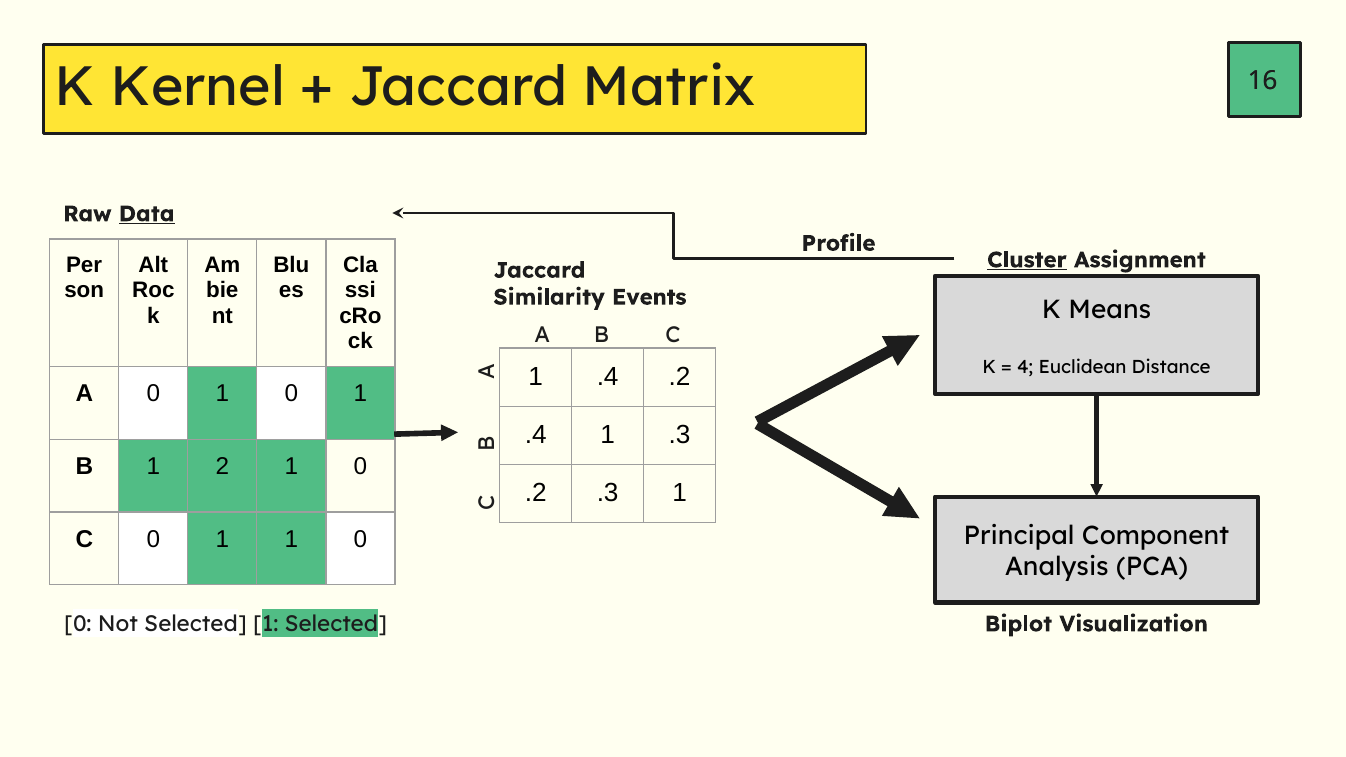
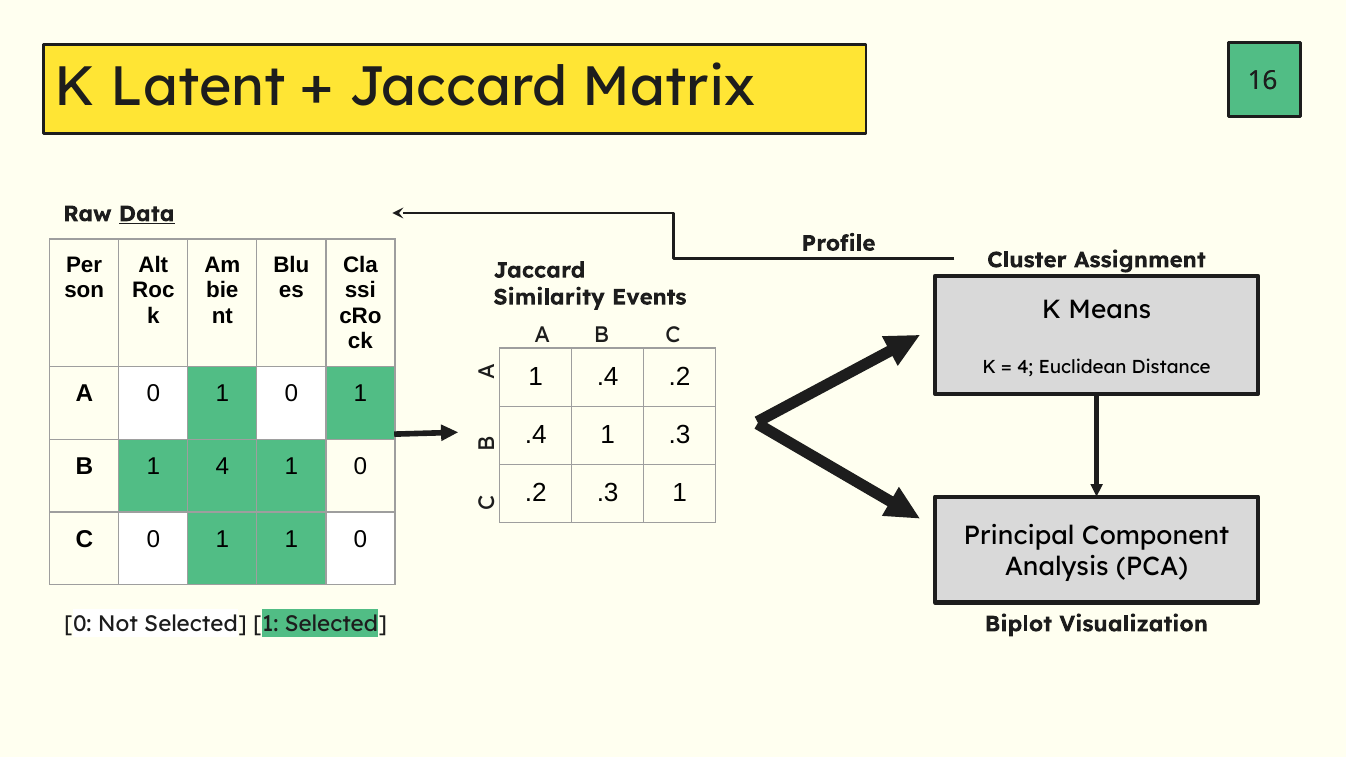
Kernel: Kernel -> Latent (198, 87)
Cluster underline: present -> none (1027, 260)
1 2: 2 -> 4 (222, 467)
